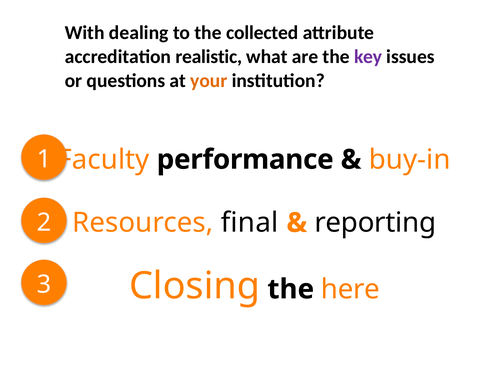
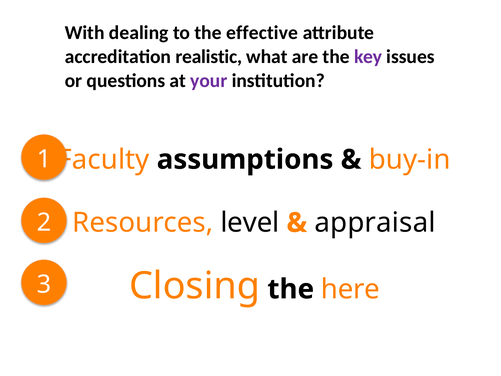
collected: collected -> effective (262, 33)
your colour: orange -> purple (209, 81)
performance: performance -> assumptions (245, 159)
final: final -> level (250, 223)
reporting: reporting -> appraisal (375, 223)
